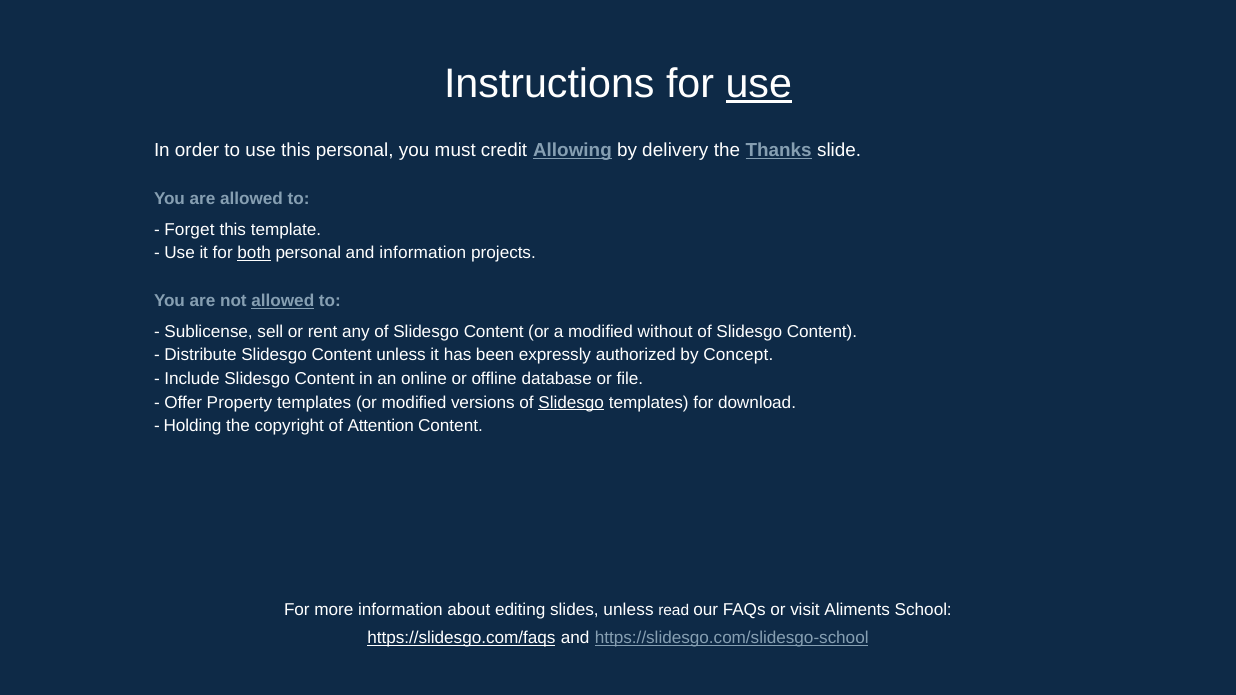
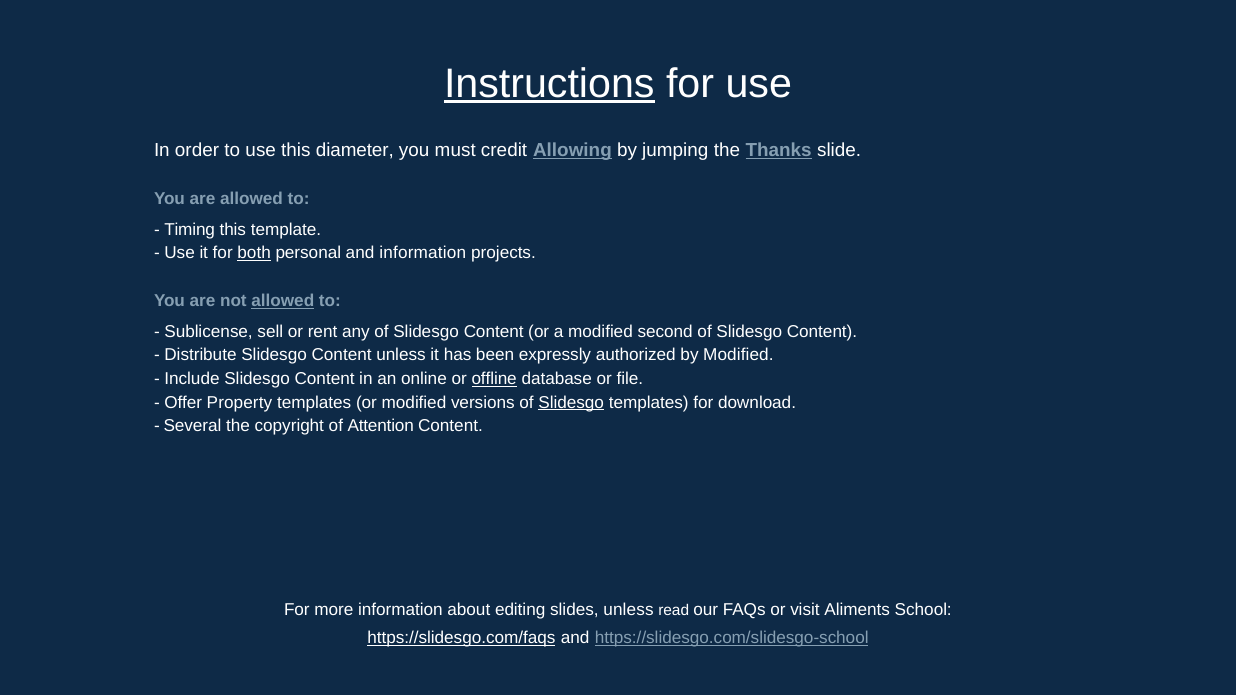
Instructions underline: none -> present (549, 84)
use underline: present -> none (759, 84)
this personal: personal -> diameter (355, 150)
delivery: delivery -> jumping (675, 150)
Forget: Forget -> Timing (190, 230)
without: without -> second (665, 332)
by Concept: Concept -> Modified (738, 355)
offline underline: none -> present (494, 379)
Holding: Holding -> Several (193, 426)
